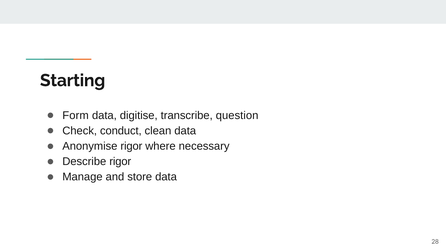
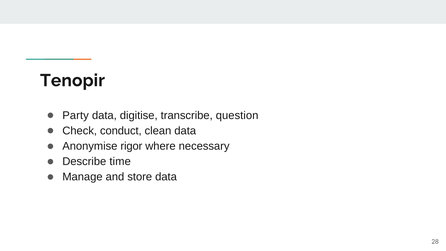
Starting: Starting -> Tenopir (72, 80)
Form: Form -> Party (76, 115)
Describe rigor: rigor -> time (120, 161)
